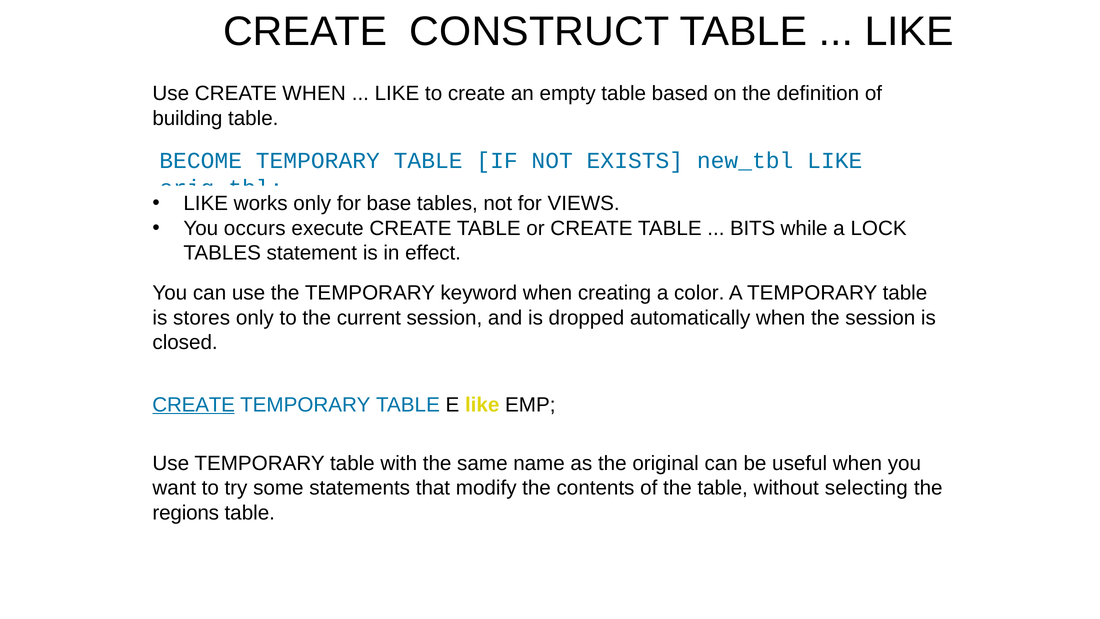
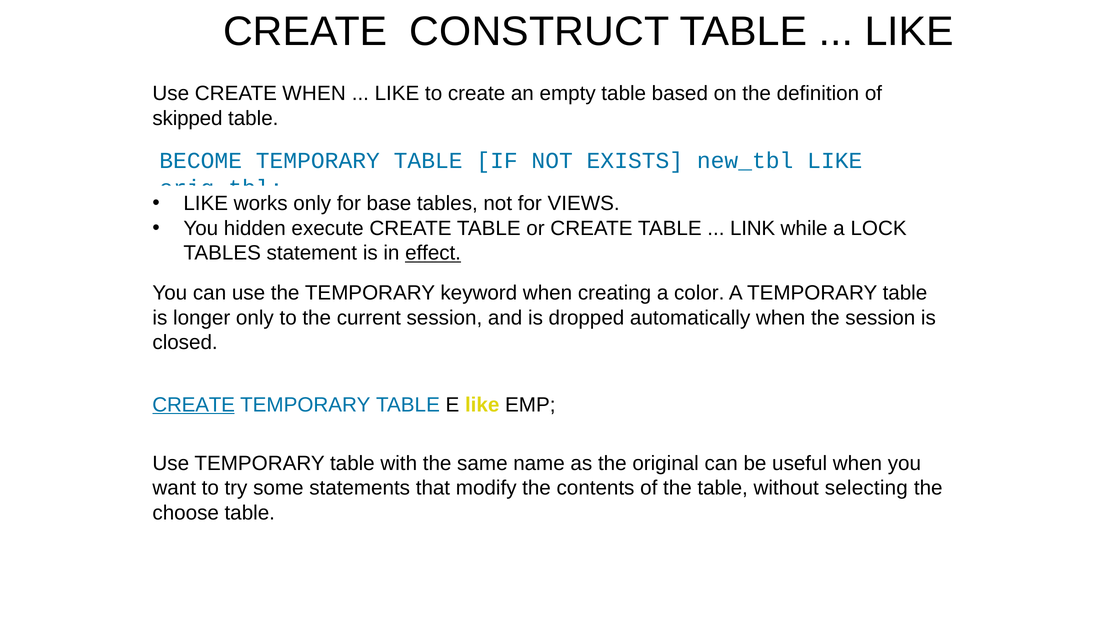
building: building -> skipped (187, 118)
occurs: occurs -> hidden (255, 228)
BITS: BITS -> LINK (753, 228)
effect underline: none -> present (433, 253)
stores: stores -> longer (202, 318)
regions: regions -> choose (186, 513)
